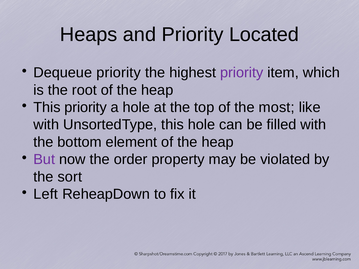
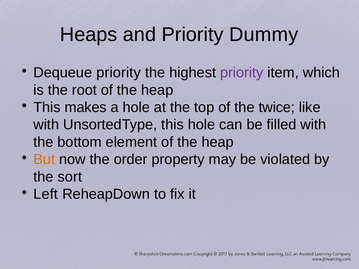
Located: Located -> Dummy (264, 35)
This priority: priority -> makes (86, 107)
most: most -> twice (277, 107)
But colour: purple -> orange (44, 160)
